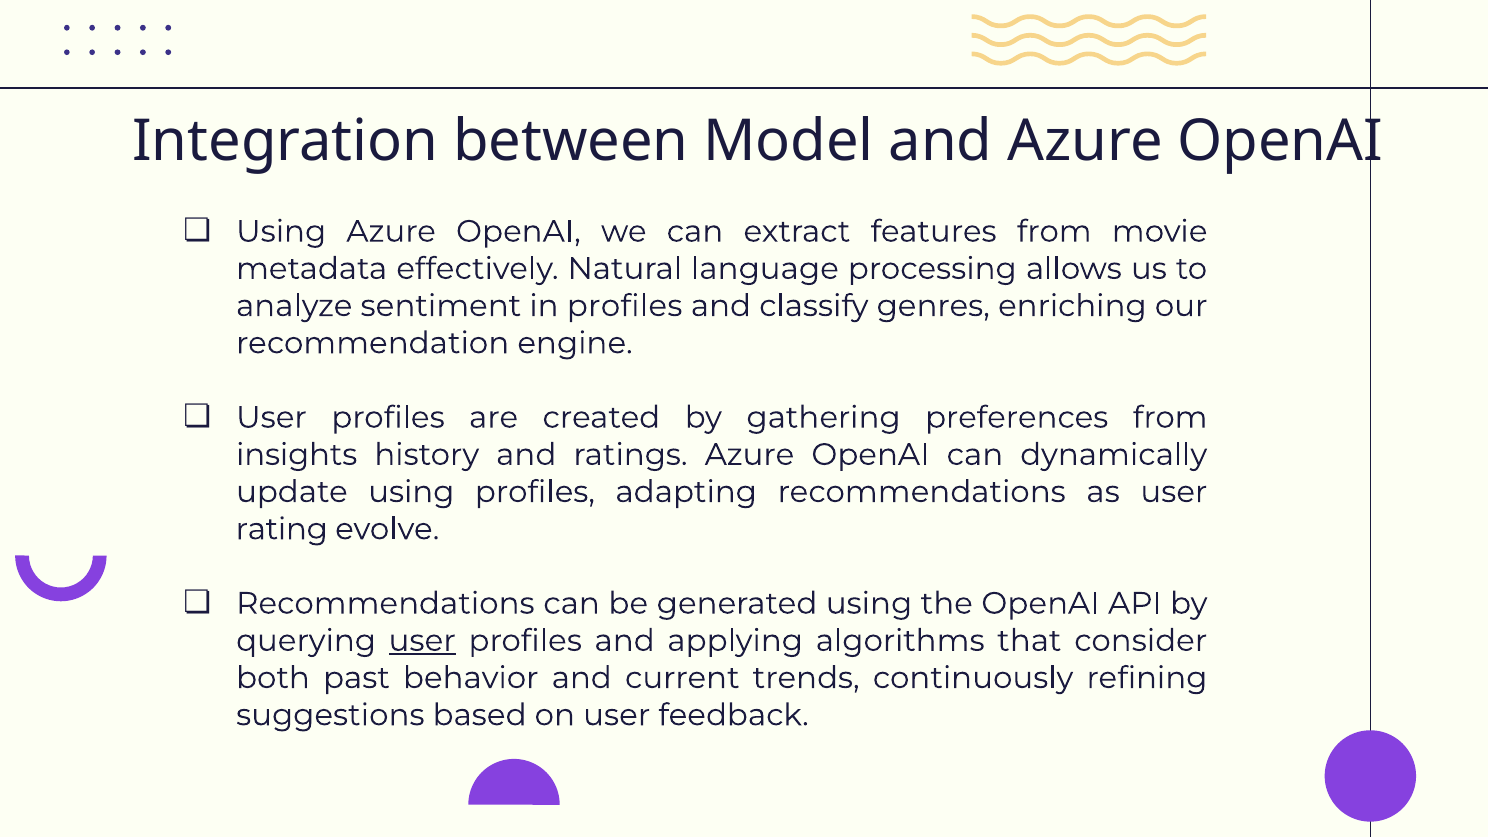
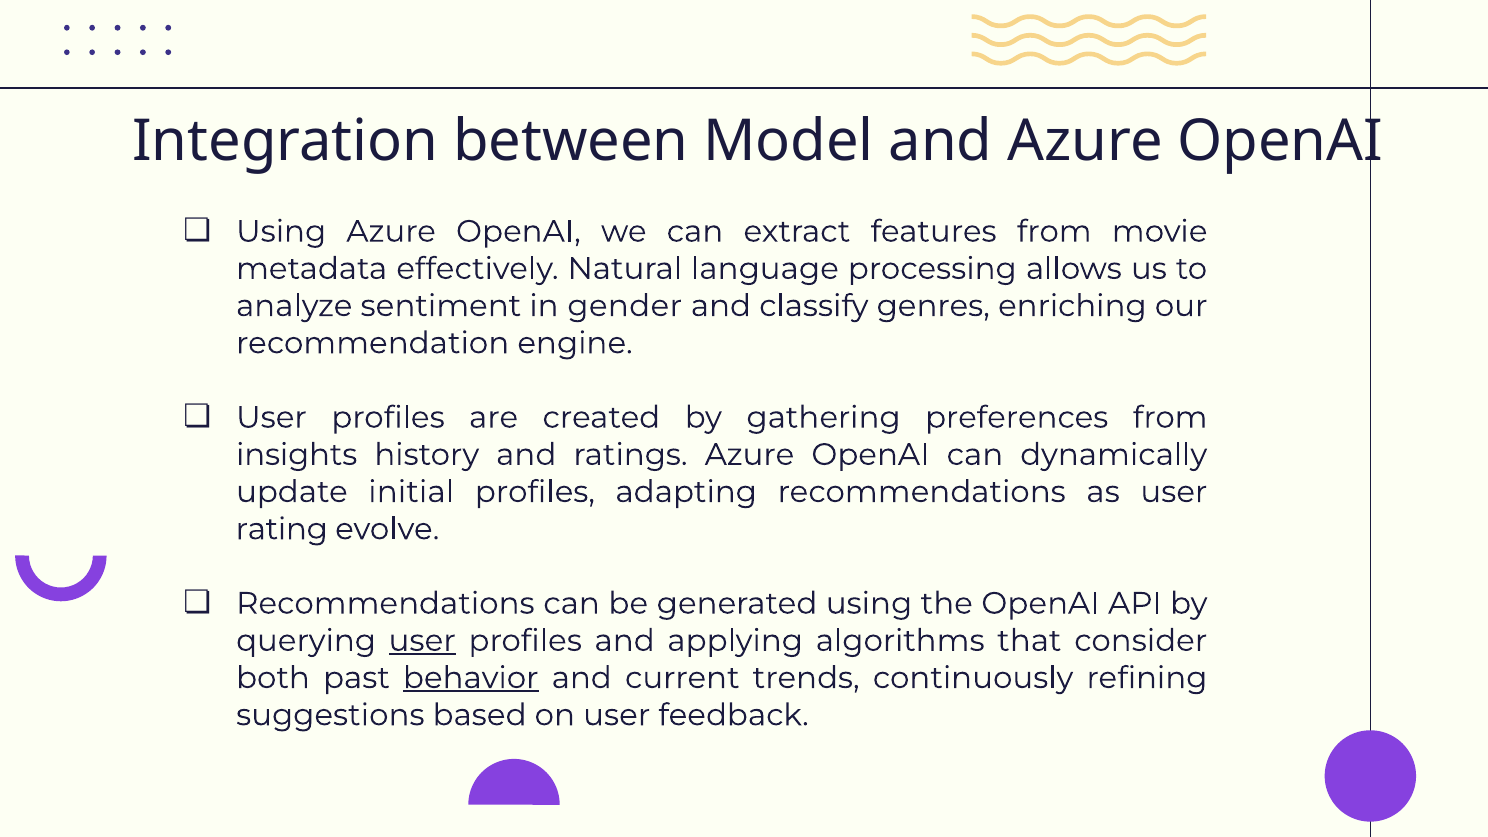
in profiles: profiles -> gender (625, 306)
update using: using -> initial (411, 492)
behavior underline: none -> present (471, 678)
